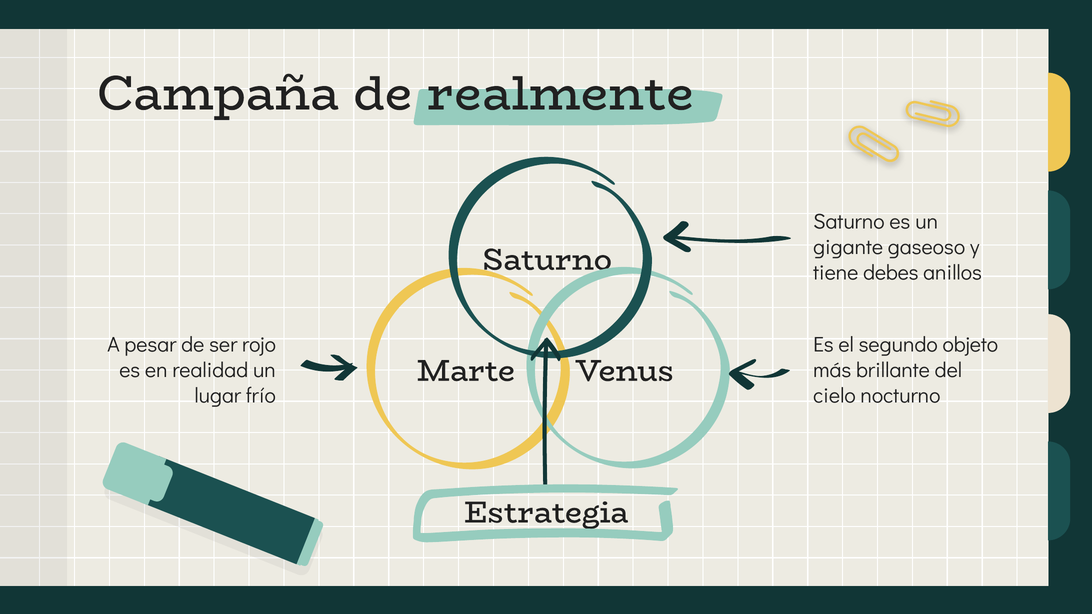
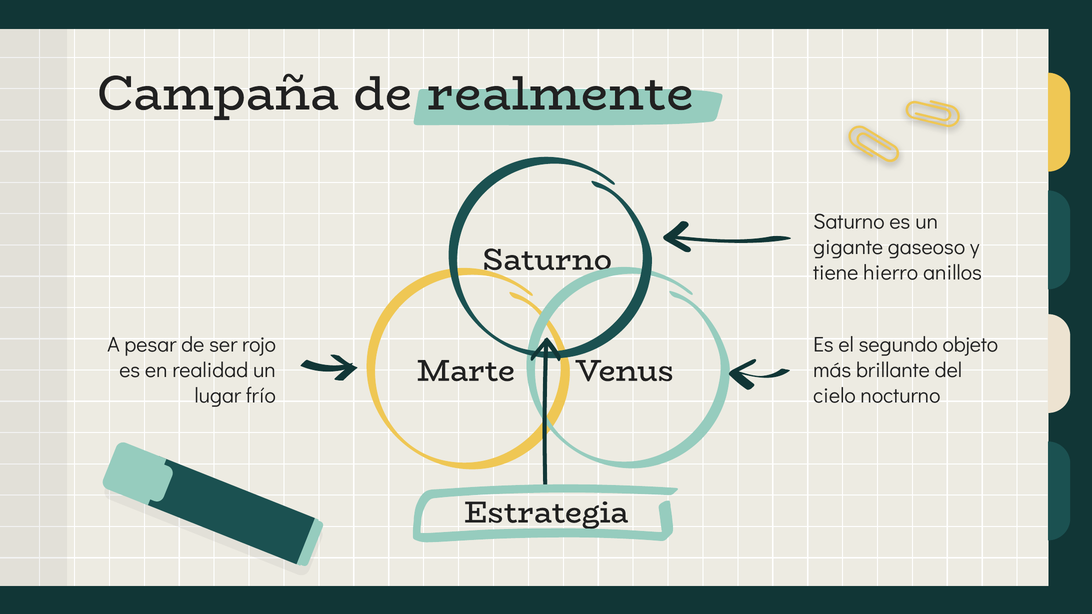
debes: debes -> hierro (891, 273)
